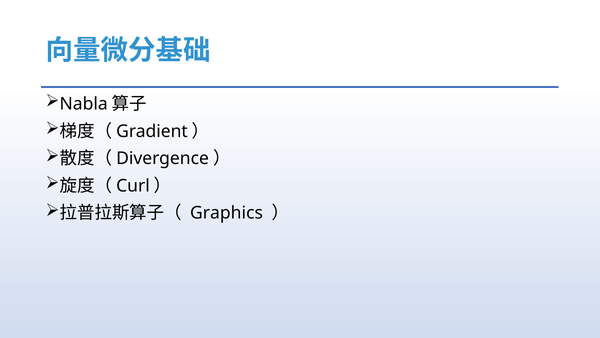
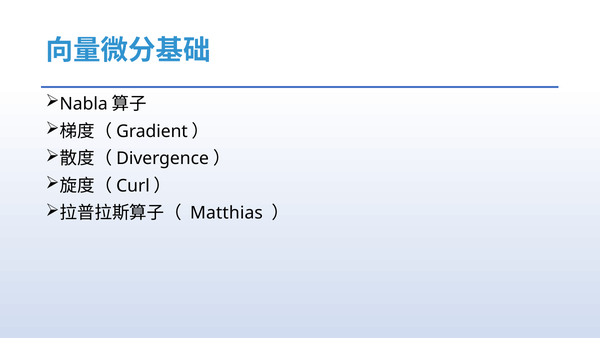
Graphics: Graphics -> Matthias (226, 213)
